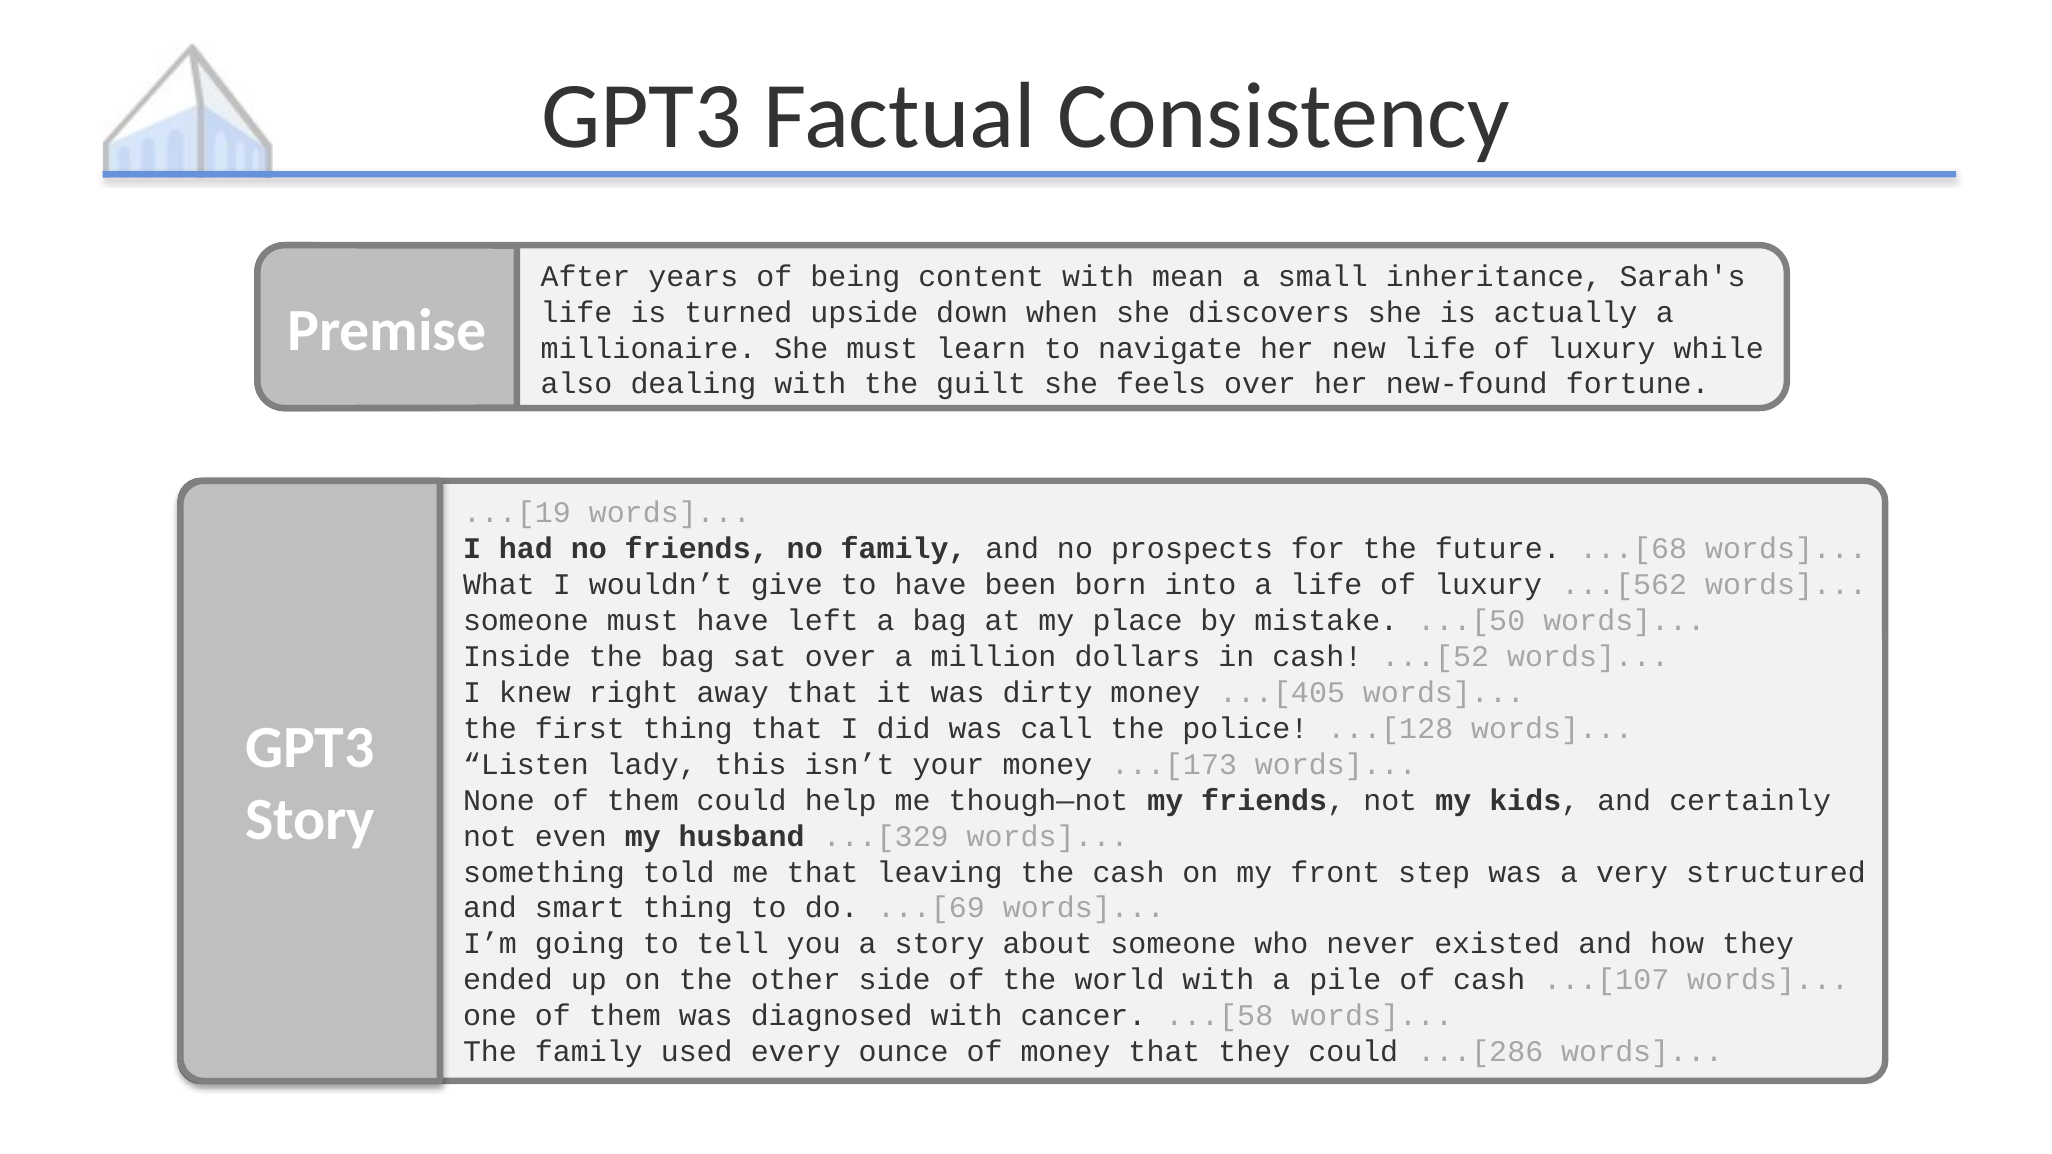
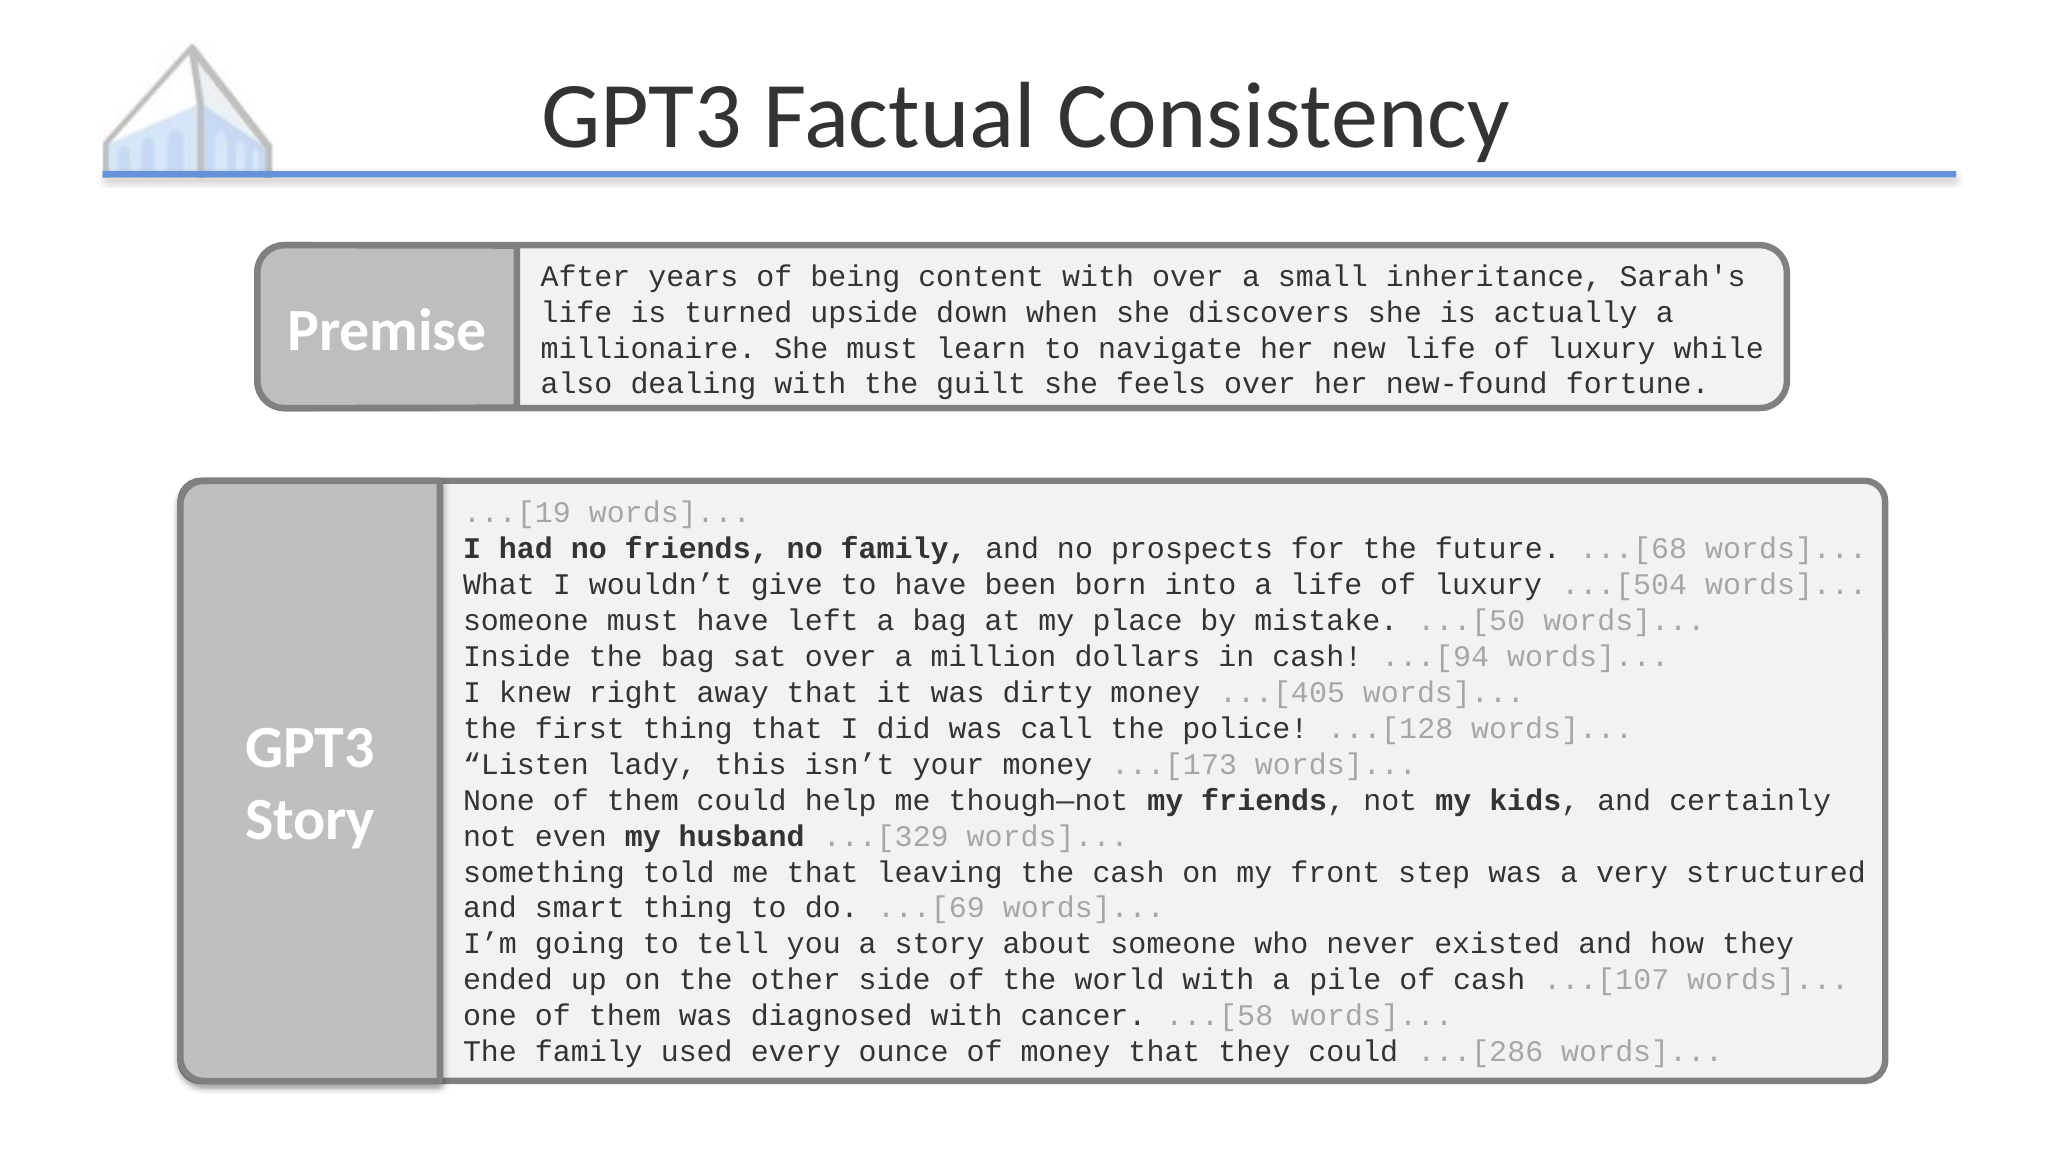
with mean: mean -> over (1188, 276)
...[562: ...[562 -> ...[504 (1624, 585)
...[52: ...[52 -> ...[94 (1435, 657)
